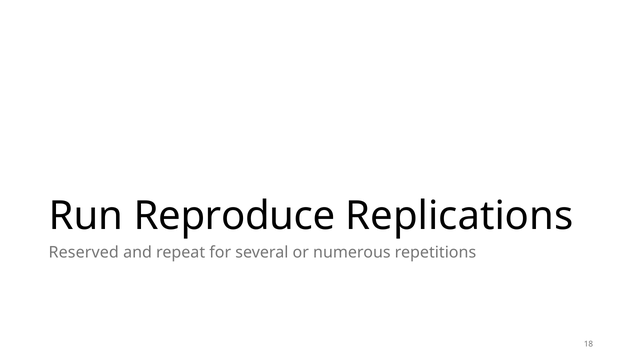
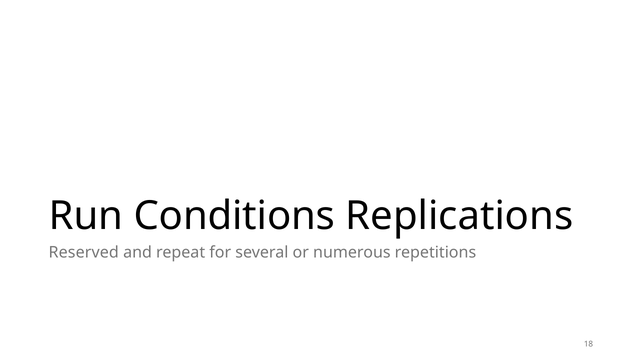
Reproduce: Reproduce -> Conditions (234, 216)
